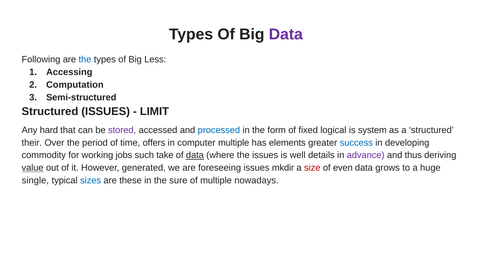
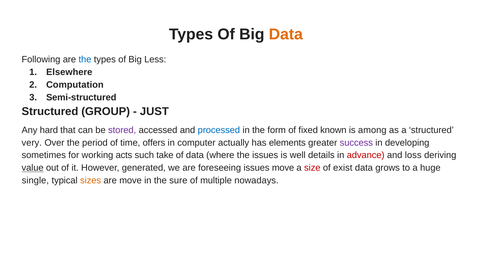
Data colour: purple -> orange (286, 34)
Accessing: Accessing -> Elsewhere (69, 72)
Structured ISSUES: ISSUES -> GROUP (106, 112)
LIMIT: LIMIT -> JUST (154, 112)
logical: logical -> known (333, 130)
system: system -> among (372, 130)
their: their -> very (32, 143)
computer multiple: multiple -> actually (234, 143)
success colour: blue -> purple (356, 143)
commodity: commodity -> sometimes (44, 155)
jobs: jobs -> acts (124, 155)
data underline: present -> none (195, 155)
advance colour: purple -> red (366, 155)
thus: thus -> loss (413, 155)
issues mkdir: mkdir -> move (283, 168)
even: even -> exist (343, 168)
sizes colour: blue -> orange (91, 181)
are these: these -> move (131, 181)
